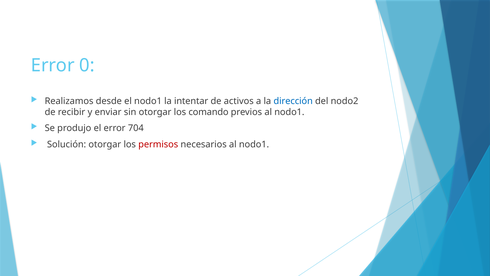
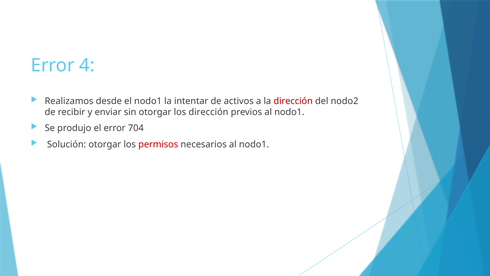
0: 0 -> 4 (87, 65)
dirección colour: blue -> red (293, 101)
los comando: comando -> dirección (208, 112)
